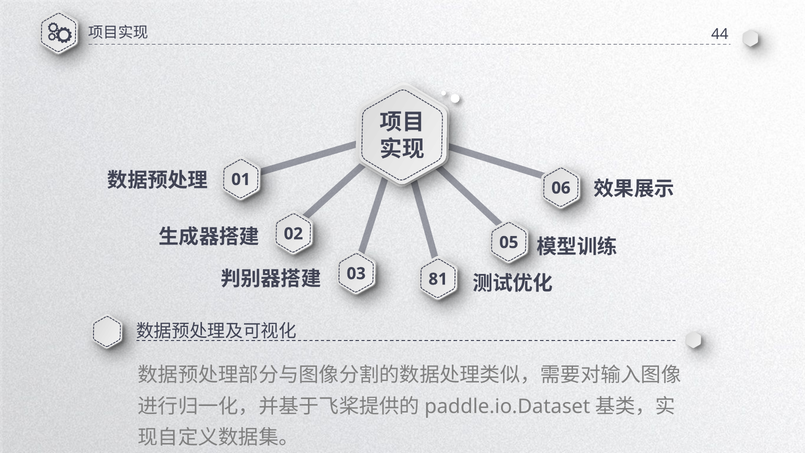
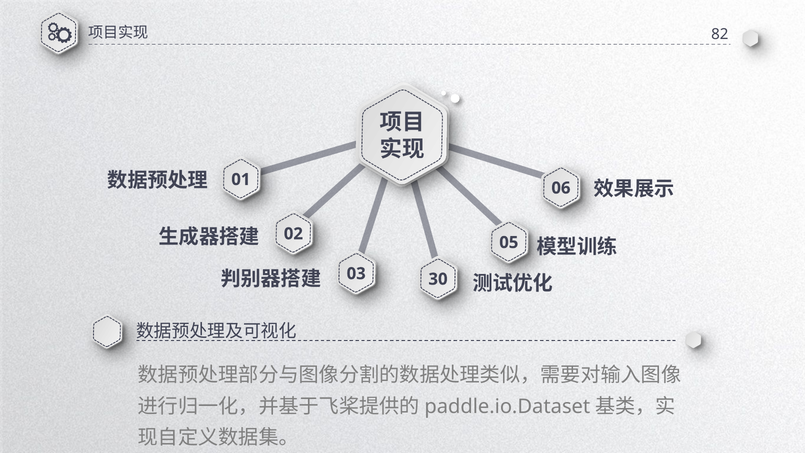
44: 44 -> 82 (720, 34)
81: 81 -> 30 (438, 279)
